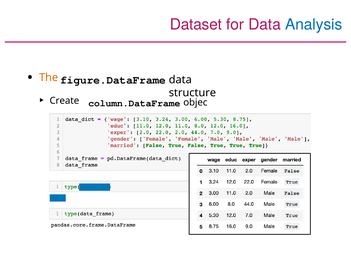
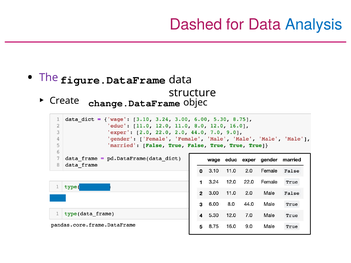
Dataset: Dataset -> Dashed (196, 25)
The colour: orange -> purple (49, 78)
column.DataFrame: column.DataFrame -> change.DataFrame (134, 103)
